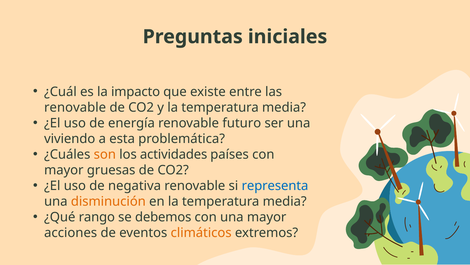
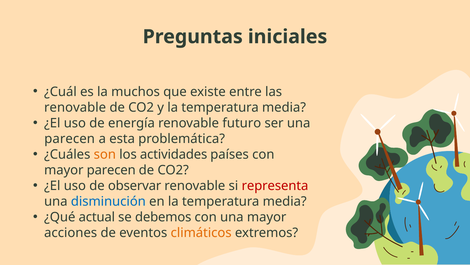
impacto: impacto -> muchos (136, 91)
viviendo: viviendo -> parecen (70, 138)
mayor gruesas: gruesas -> parecen (111, 170)
negativa: negativa -> observar (135, 185)
representa colour: blue -> red (275, 185)
disminución colour: orange -> blue (108, 201)
rango: rango -> actual (97, 217)
